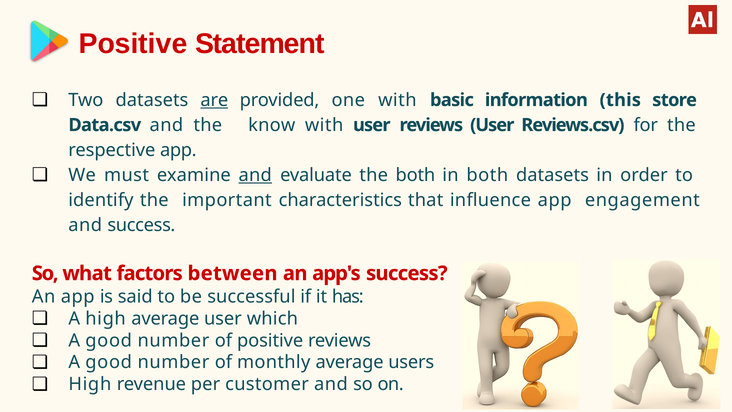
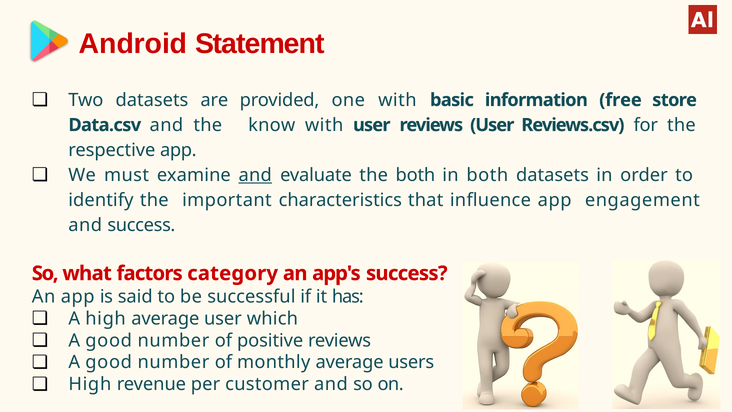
Positive: Positive -> Android (133, 44)
are underline: present -> none (214, 100)
this: this -> free (620, 100)
between: between -> category (233, 273)
